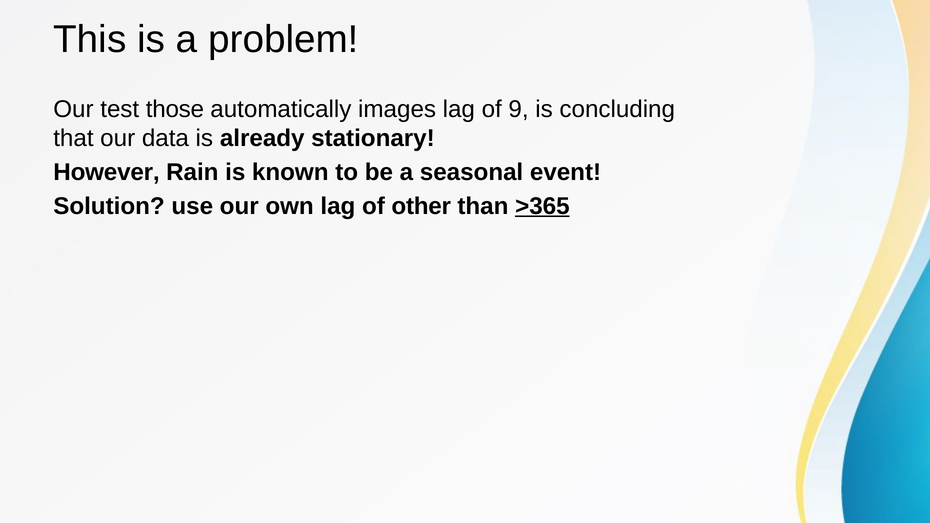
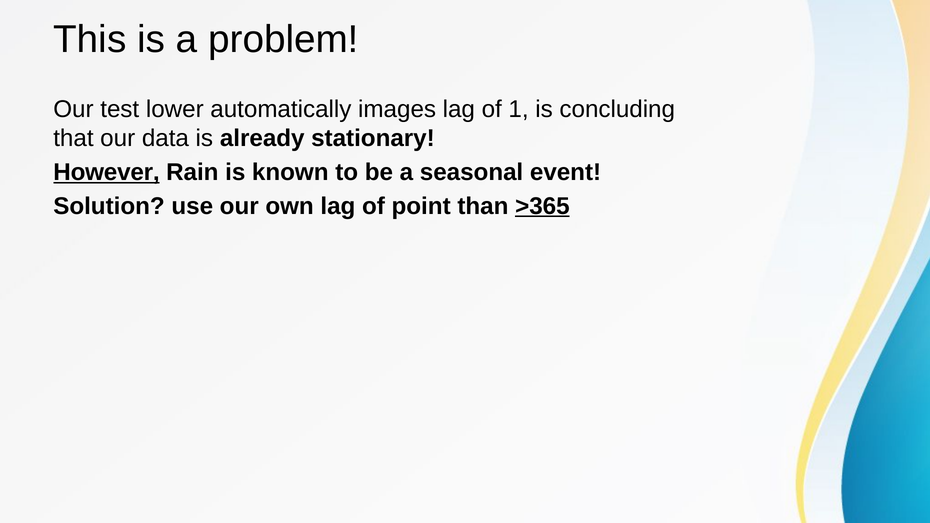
those: those -> lower (175, 109)
9: 9 -> 1 (519, 109)
However underline: none -> present (106, 172)
other: other -> point (421, 206)
